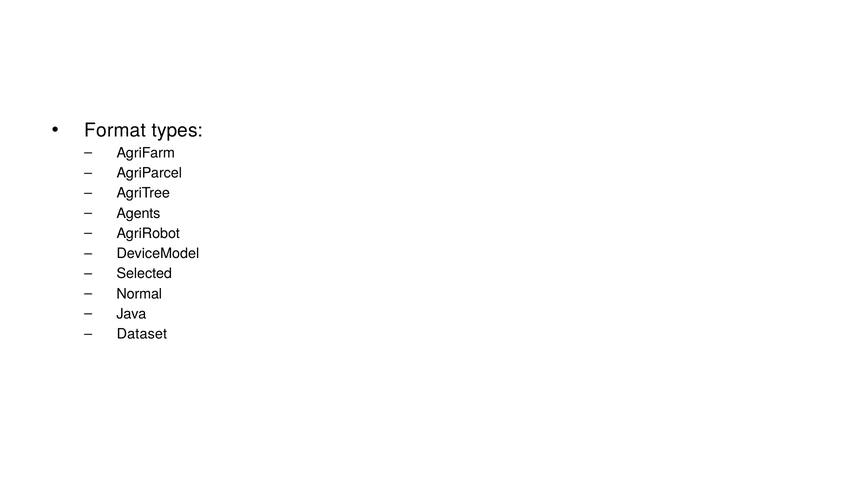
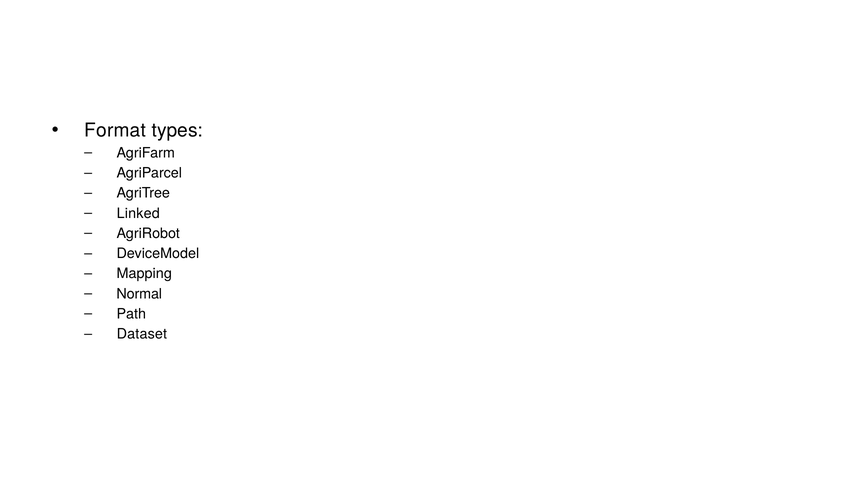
Agents: Agents -> Linked (138, 214)
Selected: Selected -> Mapping (144, 274)
Java: Java -> Path (131, 314)
